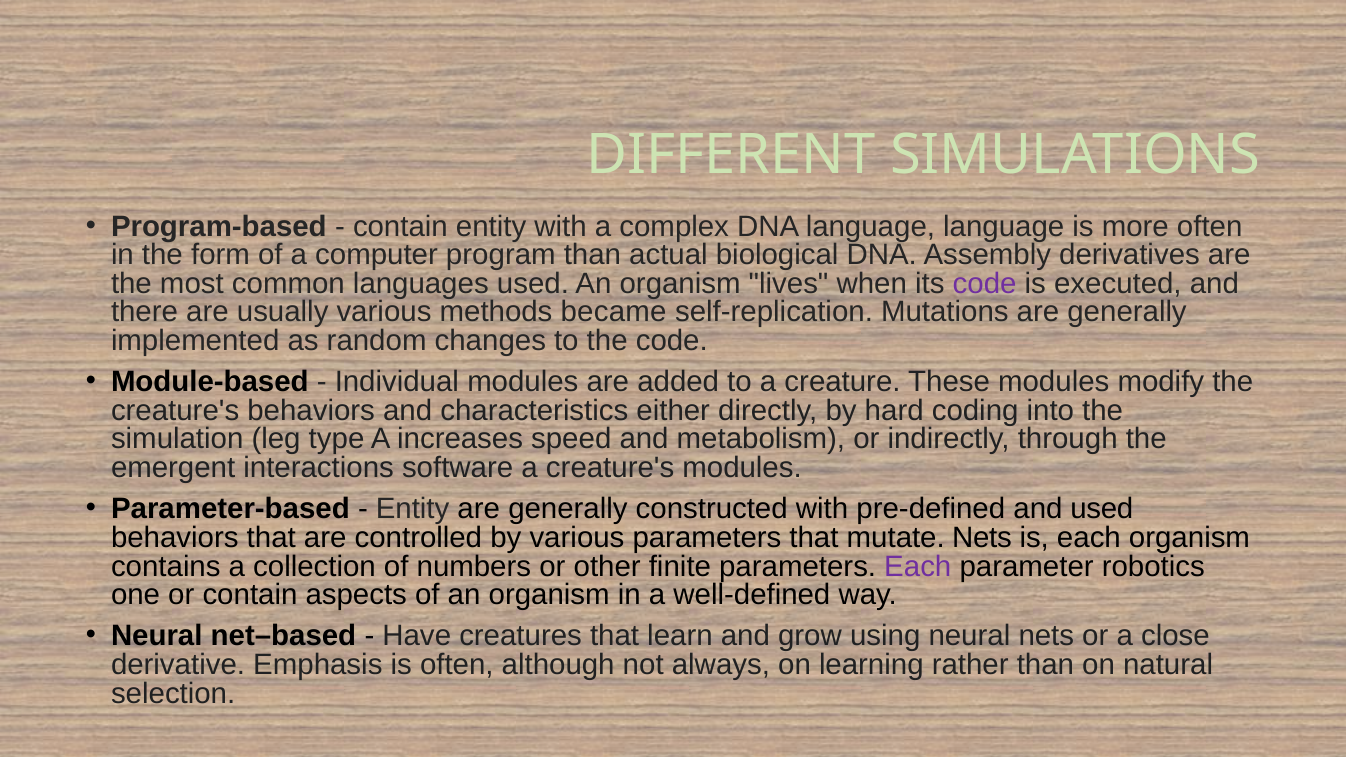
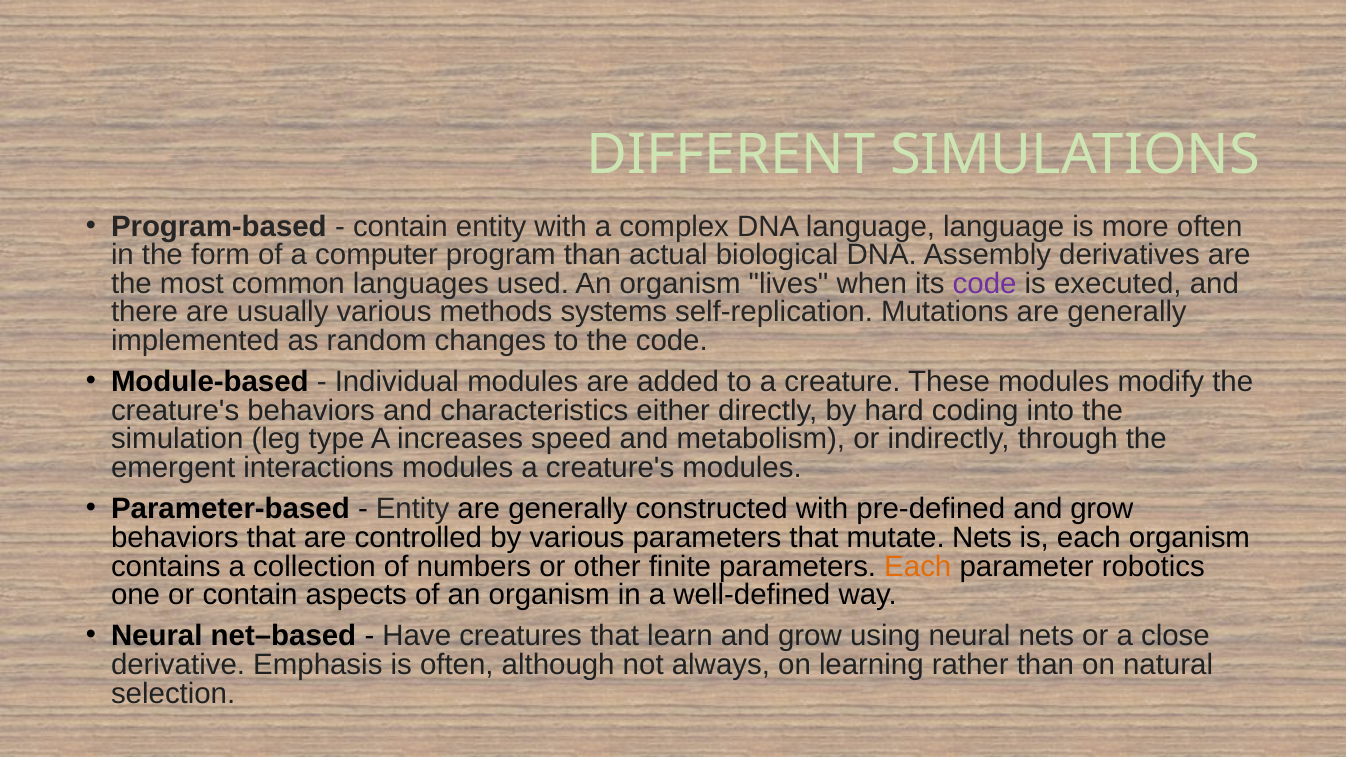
became: became -> systems (614, 312)
interactions software: software -> modules (458, 468)
pre-defined and used: used -> grow (1102, 509)
Each colour: purple -> orange (918, 566)
